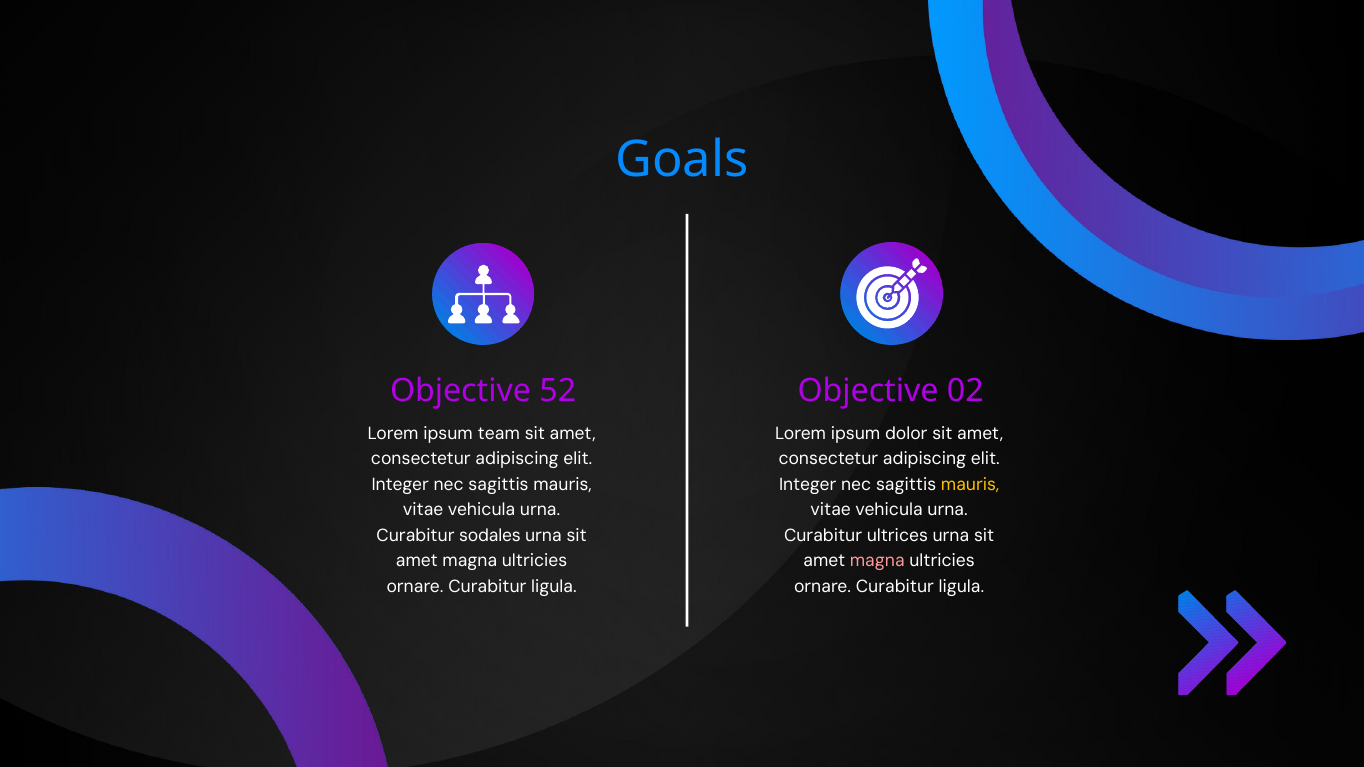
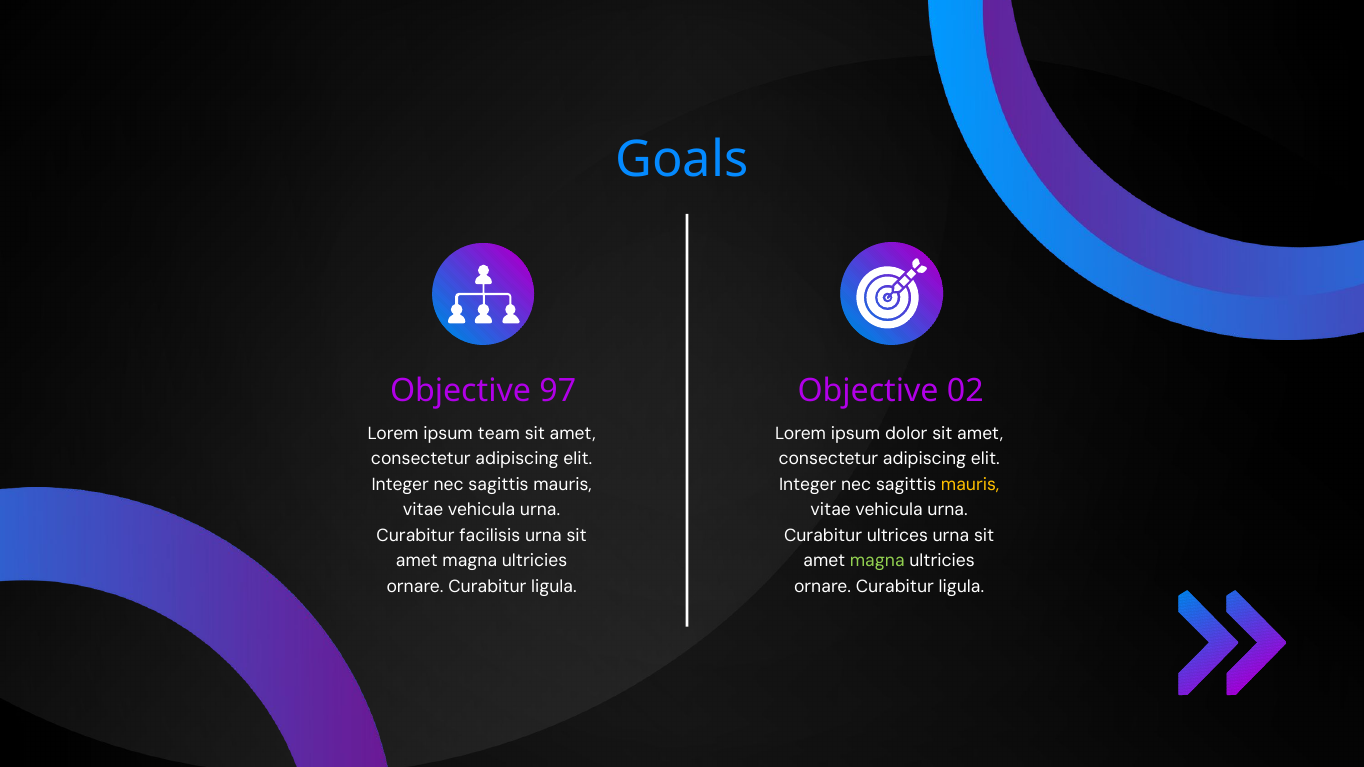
52: 52 -> 97 (558, 391)
sodales: sodales -> facilisis (490, 536)
magna colour: pink -> light green (877, 561)
